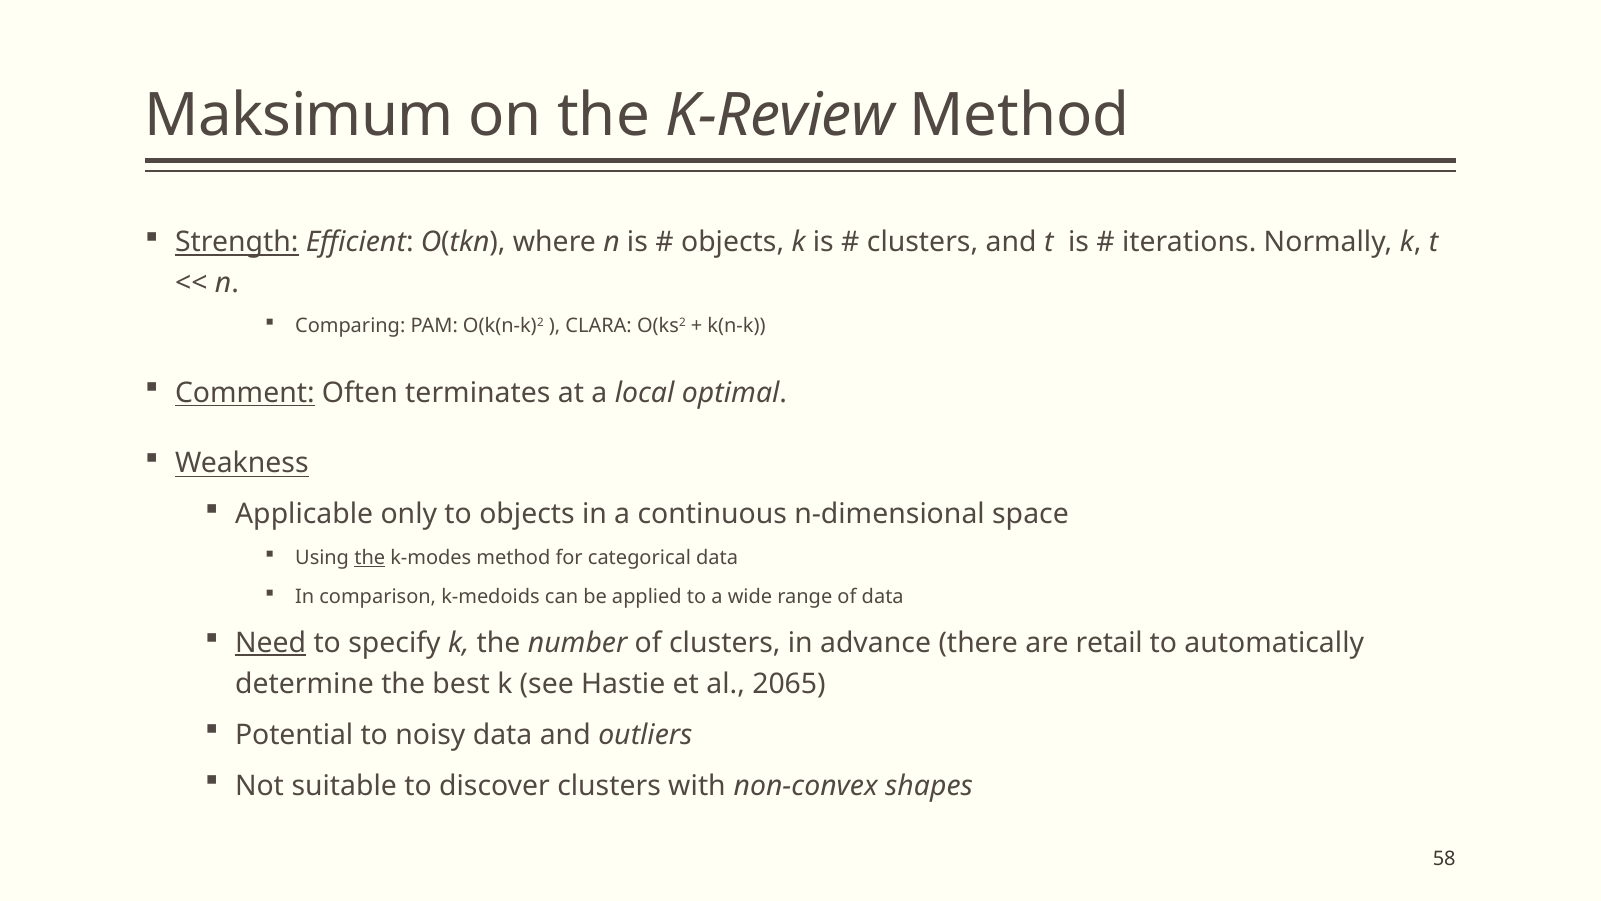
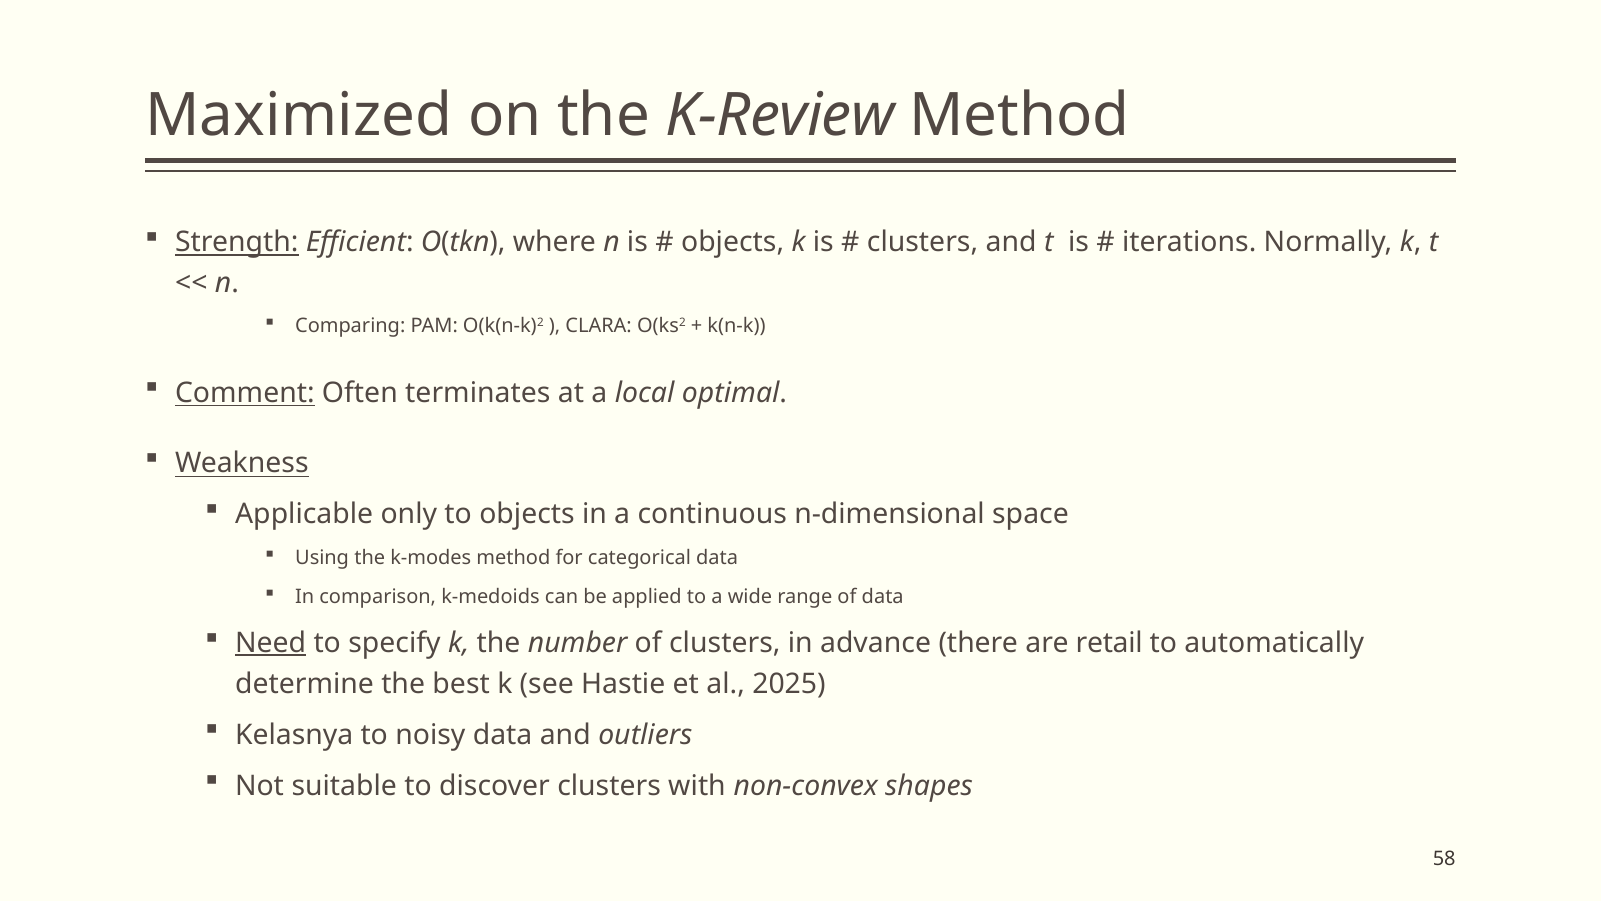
Maksimum: Maksimum -> Maximized (299, 115)
the underline: present -> none (370, 557)
2065: 2065 -> 2025 (789, 684)
Potential: Potential -> Kelasnya (294, 734)
